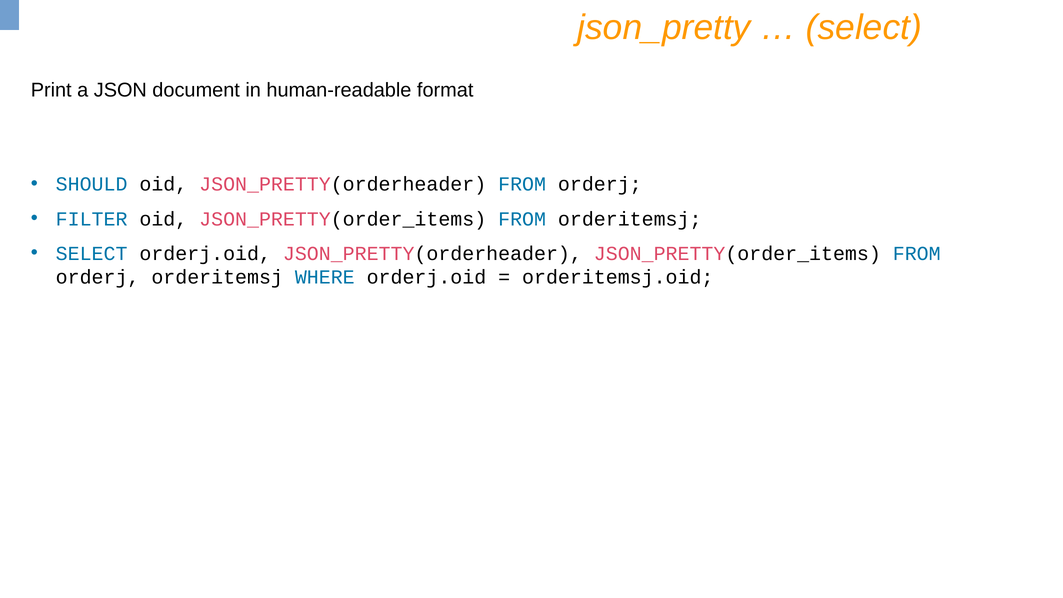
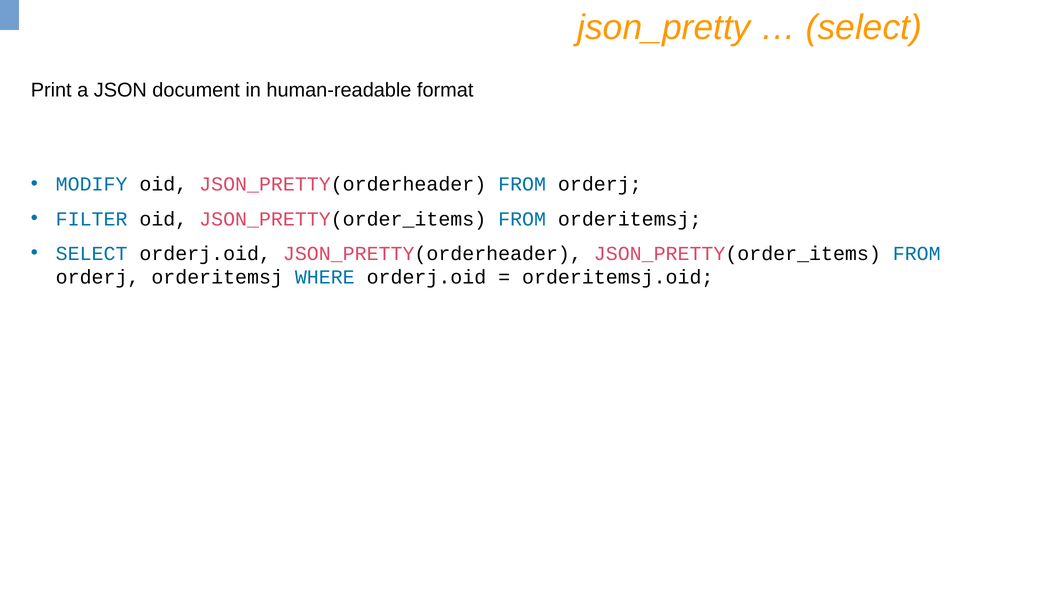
SHOULD: SHOULD -> MODIFY (92, 184)
